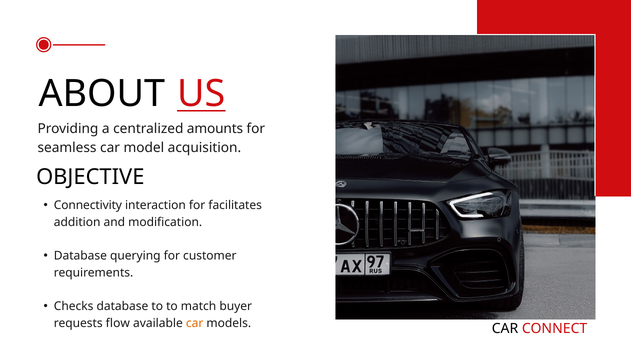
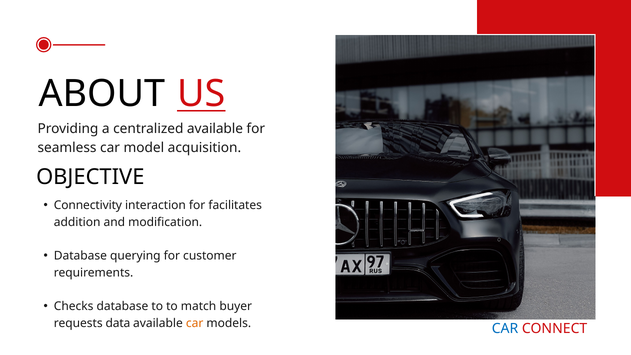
centralized amounts: amounts -> available (215, 129)
flow: flow -> data (118, 323)
CAR colour: black -> blue (505, 329)
